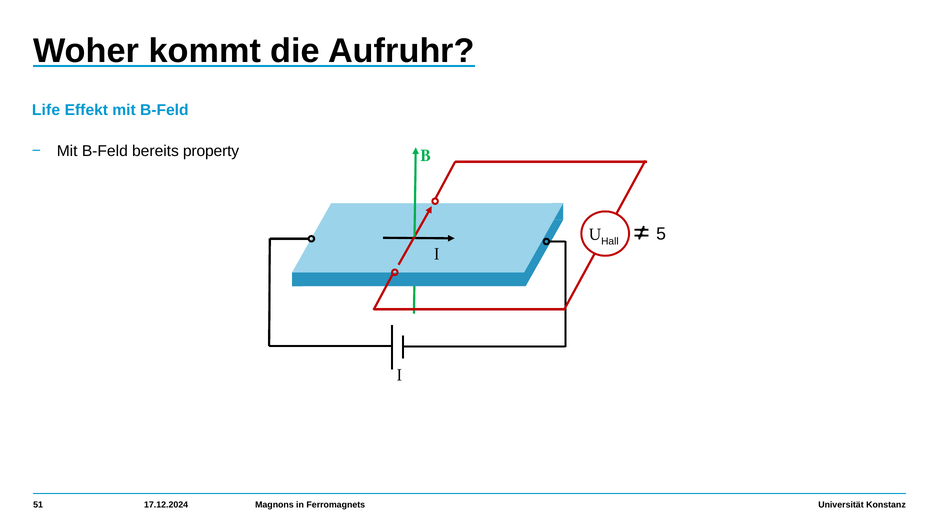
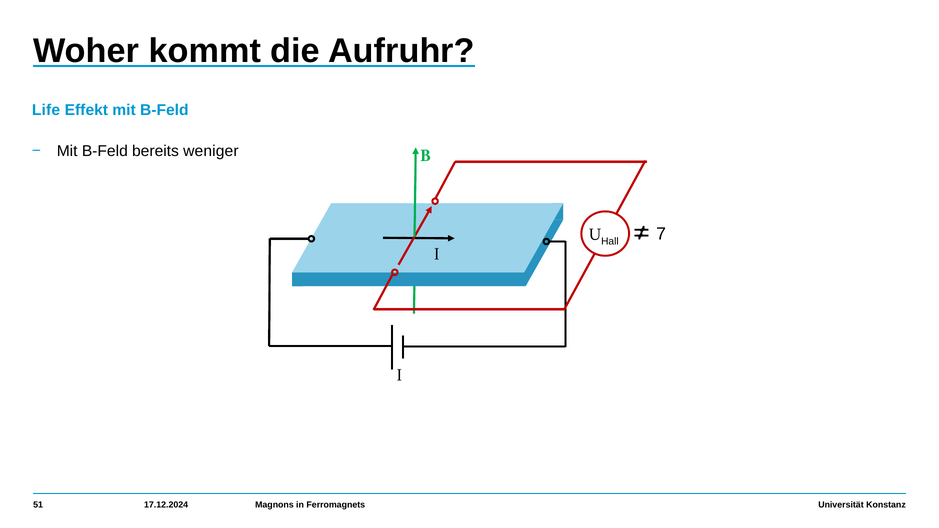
property: property -> weniger (211, 151)
5: 5 -> 7 (661, 234)
